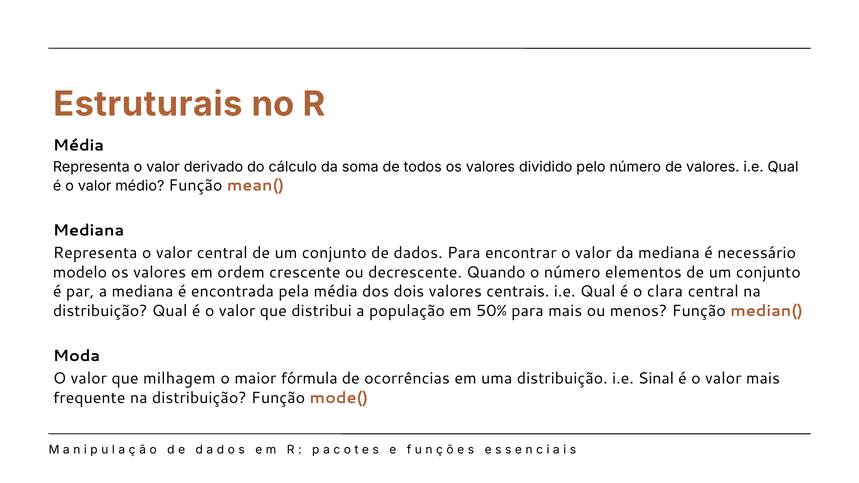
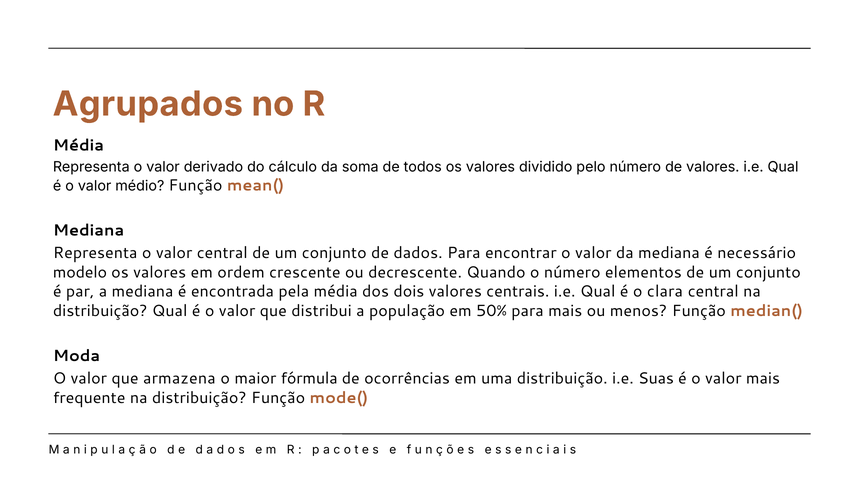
Estruturais: Estruturais -> Agrupados (148, 104)
milhagem: milhagem -> armazena (179, 379)
Sinal: Sinal -> Suas (656, 379)
